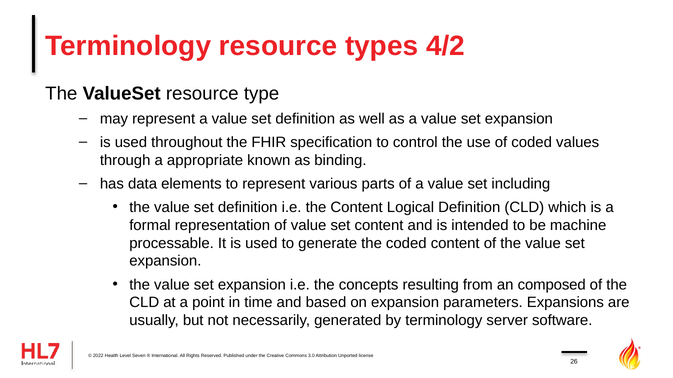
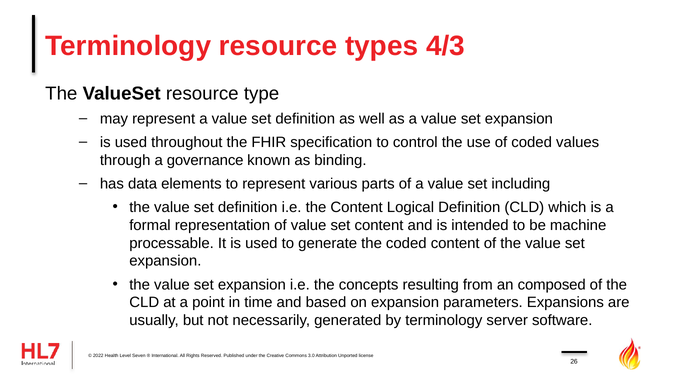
4/2: 4/2 -> 4/3 (446, 46)
appropriate: appropriate -> governance (205, 161)
